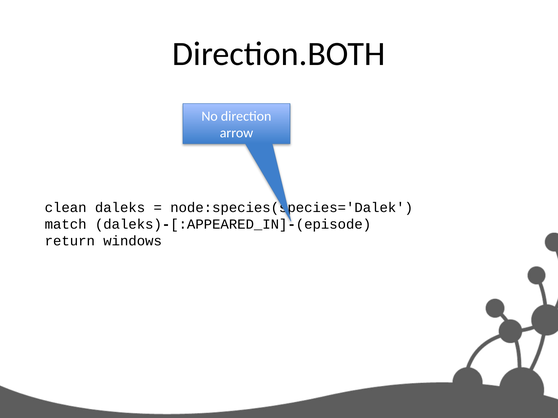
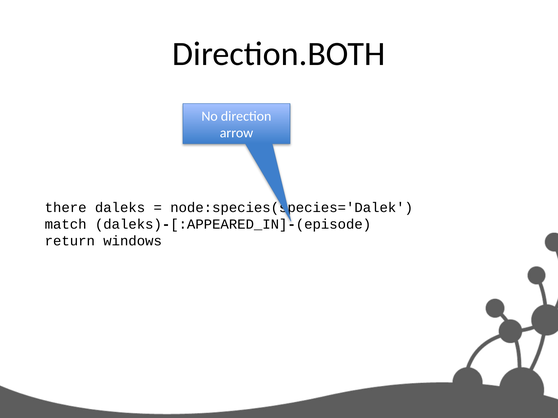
clean: clean -> there (66, 208)
